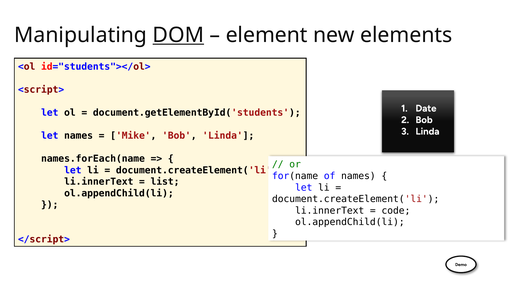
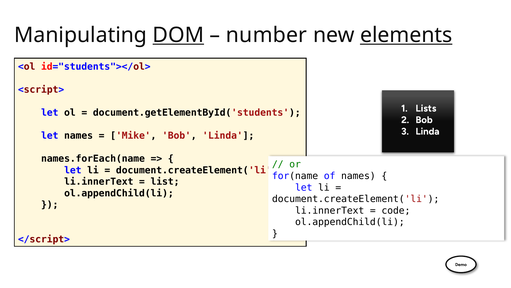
element: element -> number (267, 35)
elements underline: none -> present (406, 35)
Date: Date -> Lists (426, 108)
